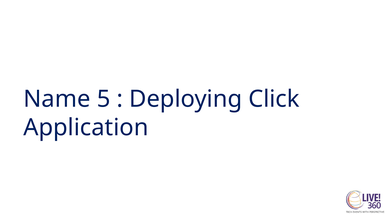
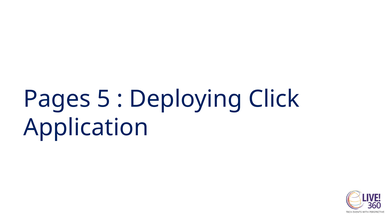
Name: Name -> Pages (57, 99)
